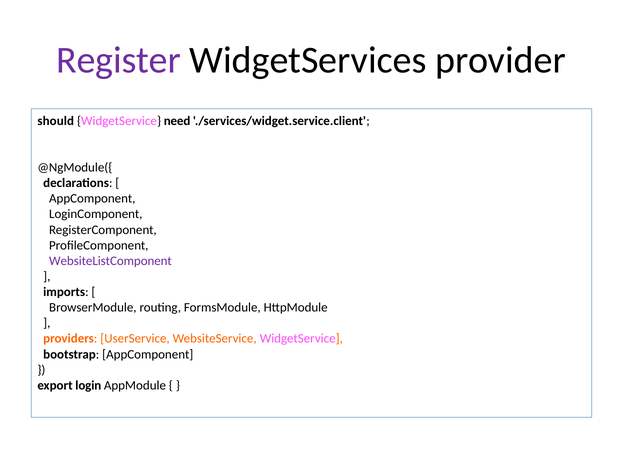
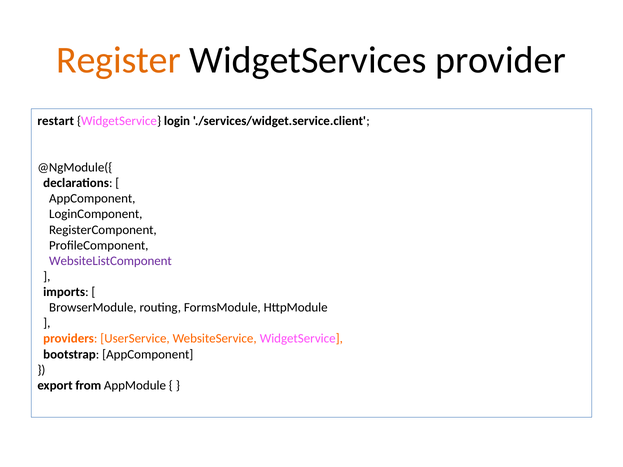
Register colour: purple -> orange (119, 60)
should: should -> restart (56, 121)
need: need -> login (177, 121)
login: login -> from (88, 386)
